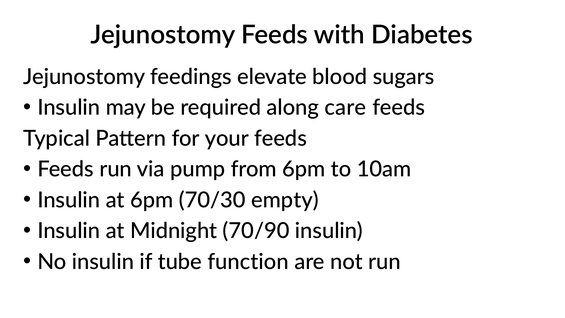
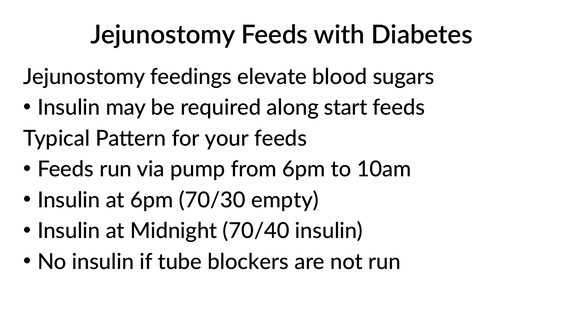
care: care -> start (346, 108)
70/90: 70/90 -> 70/40 (256, 231)
function: function -> blockers (248, 262)
